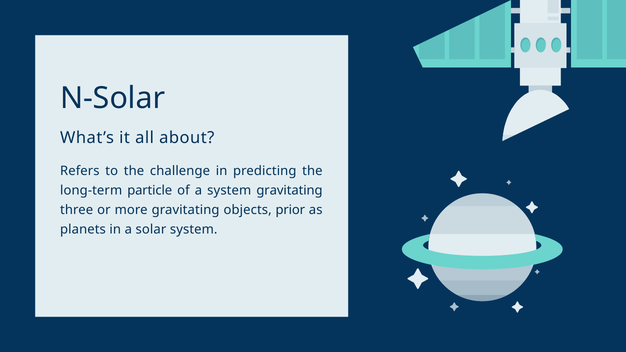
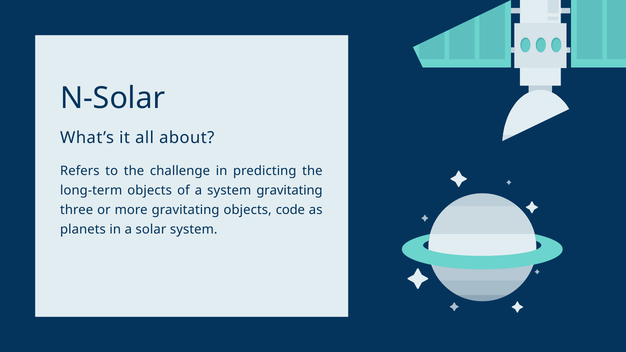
long-term particle: particle -> objects (150, 190)
prior: prior -> code (290, 210)
